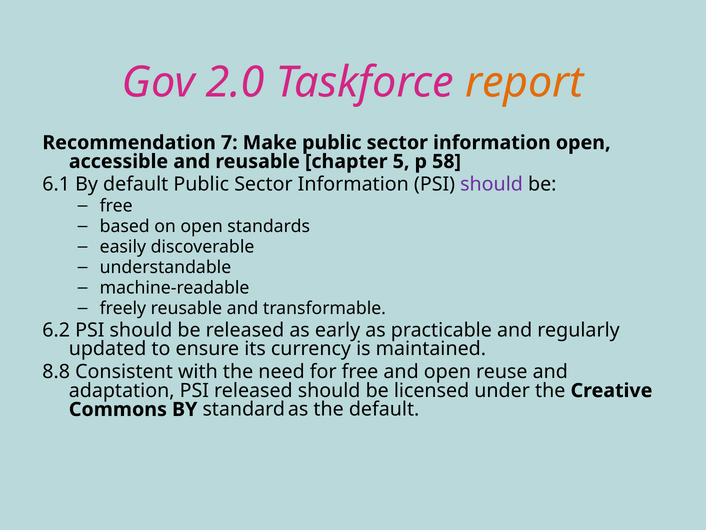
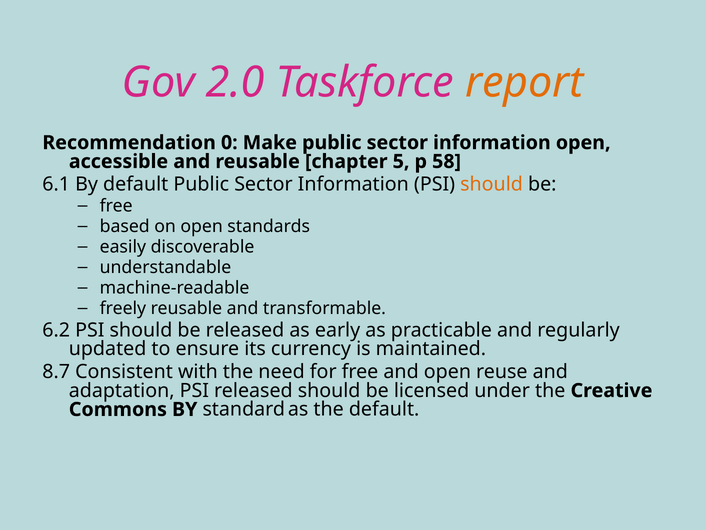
7: 7 -> 0 (229, 143)
should colour: purple -> orange (492, 184)
8.8: 8.8 -> 8.7 (56, 371)
